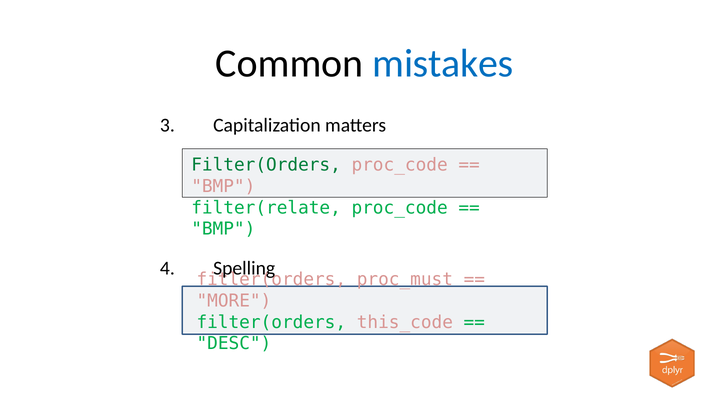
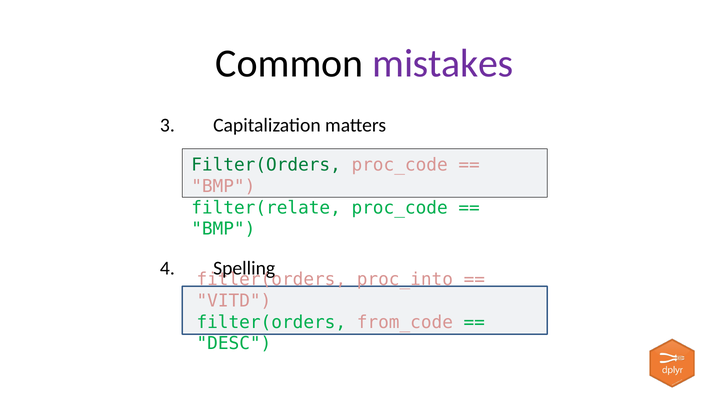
mistakes colour: blue -> purple (443, 64)
proc_must: proc_must -> proc_into (405, 279)
MORE: MORE -> VITD (234, 300)
this_code: this_code -> from_code (405, 322)
